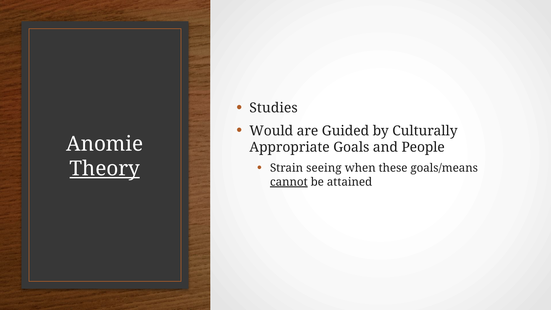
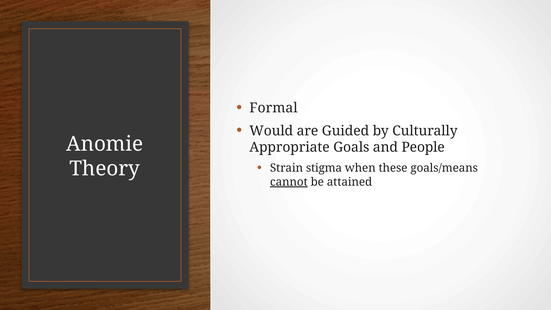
Studies: Studies -> Formal (274, 108)
seeing: seeing -> stigma (324, 168)
Theory underline: present -> none (105, 169)
